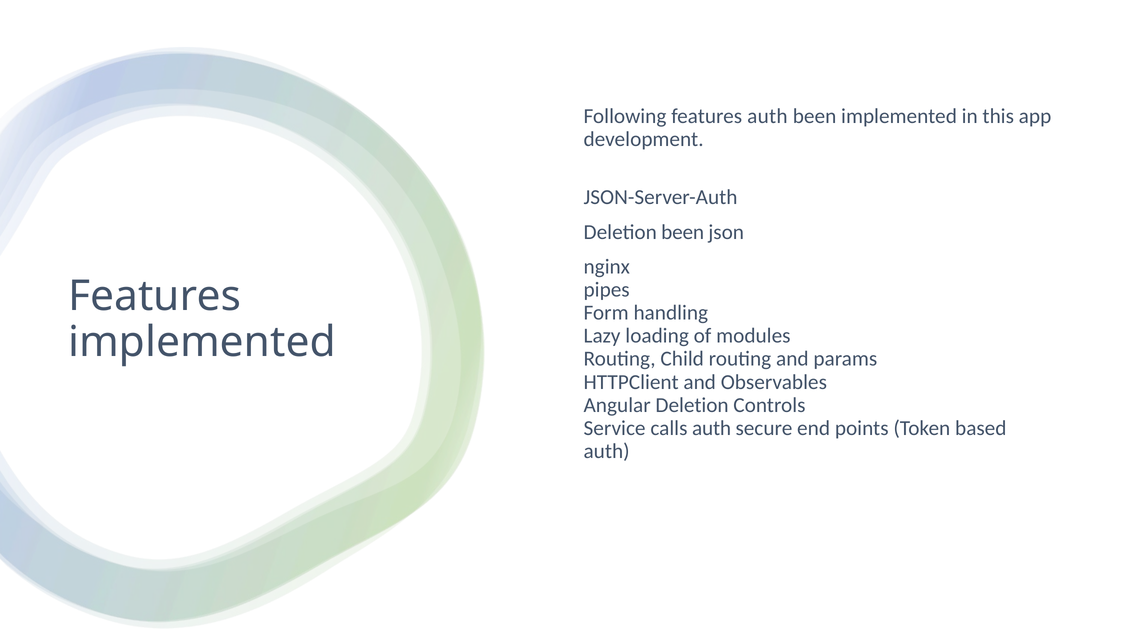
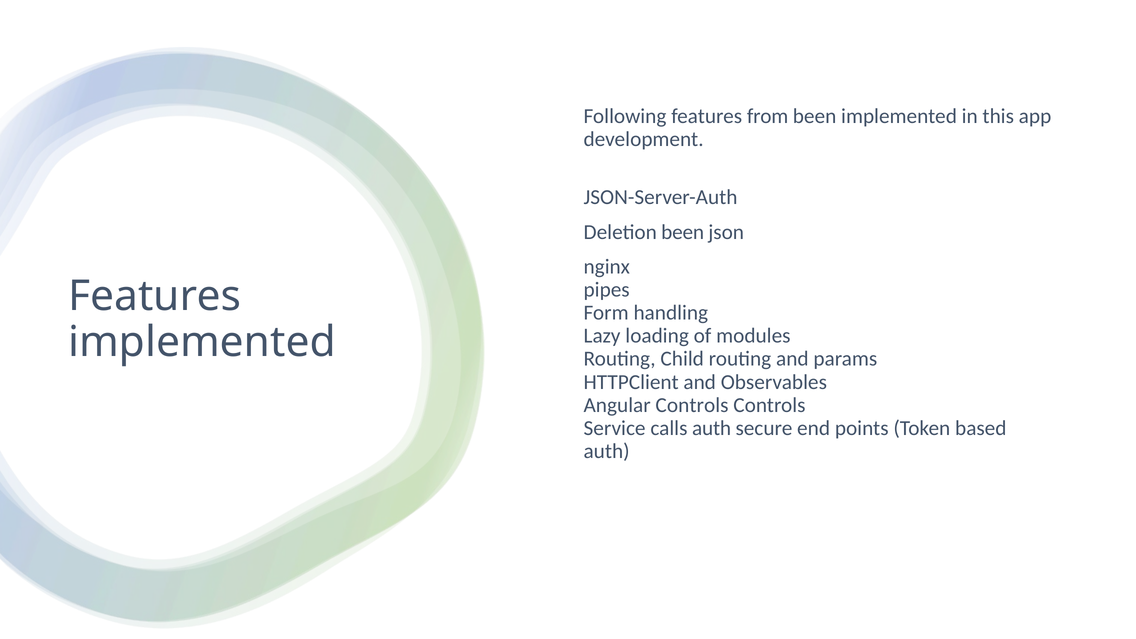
features auth: auth -> from (768, 116)
Angular Deletion: Deletion -> Controls (692, 405)
